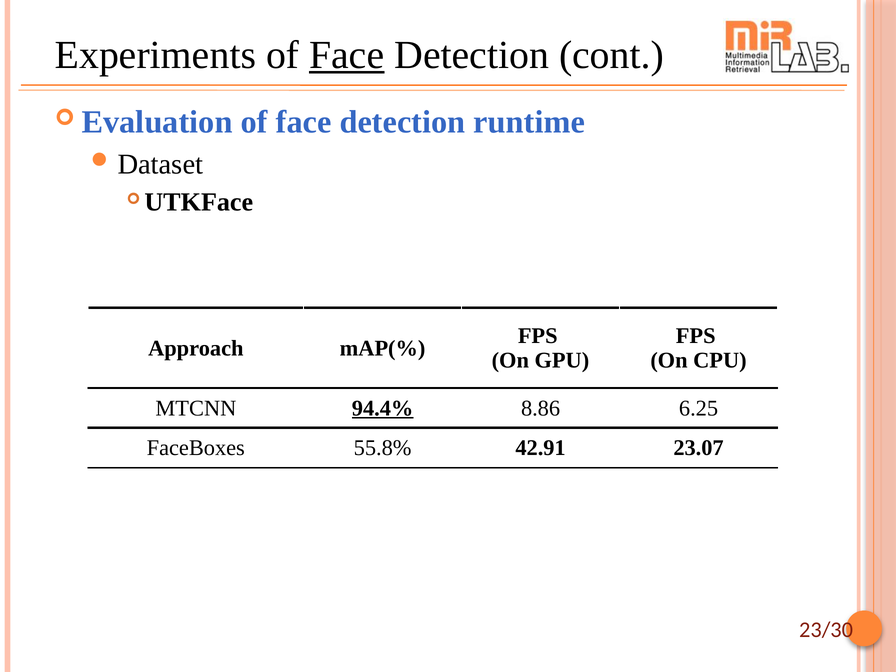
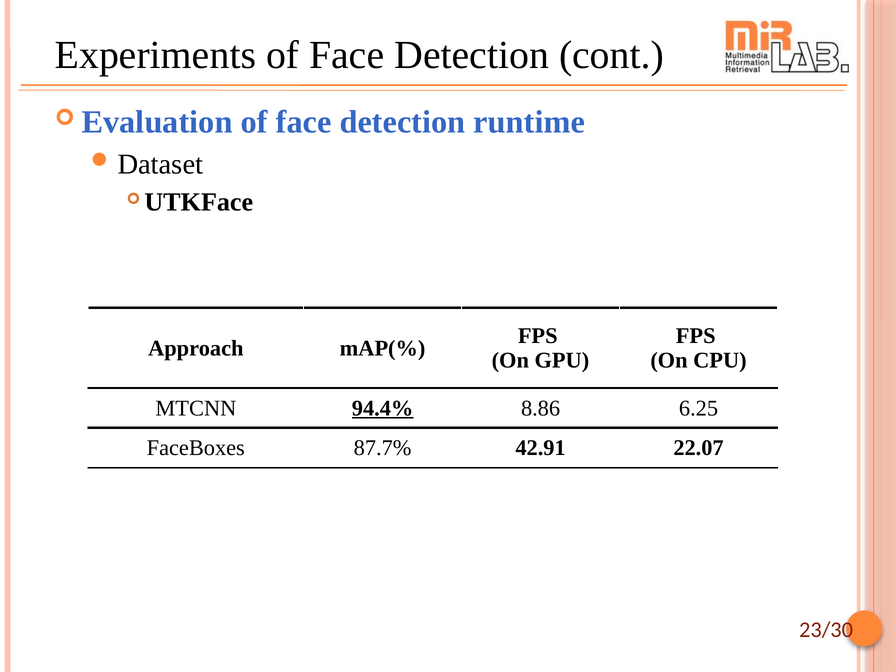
Face underline: present -> none (347, 55)
55.8%: 55.8% -> 87.7% (383, 448)
23.07: 23.07 -> 22.07 (699, 448)
